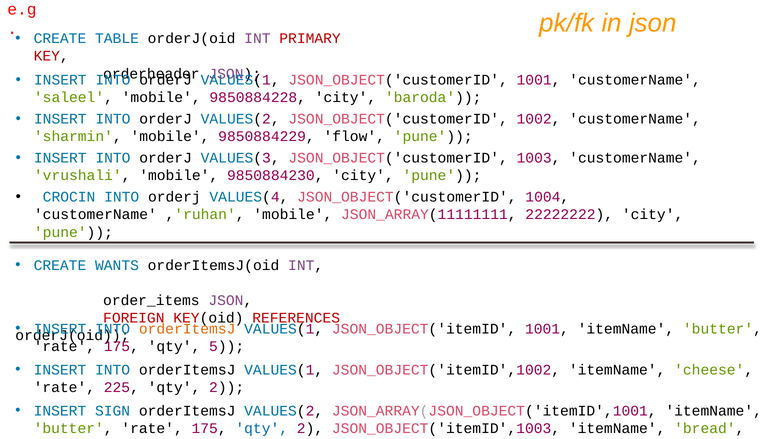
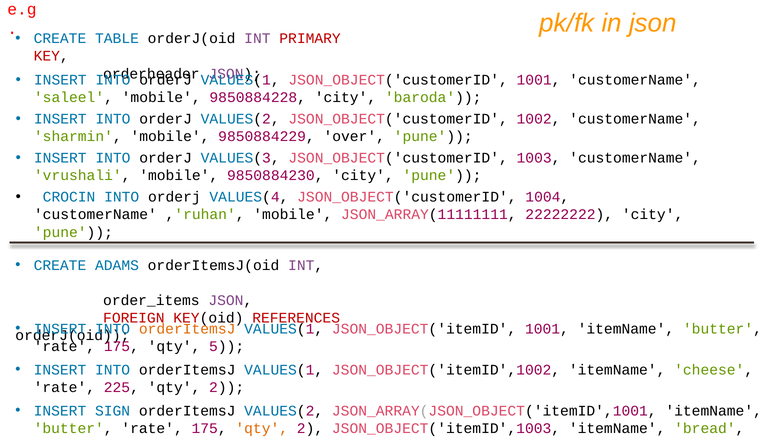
flow: flow -> over (354, 137)
WANTS: WANTS -> ADAMS (117, 265)
qty colour: blue -> orange (262, 428)
